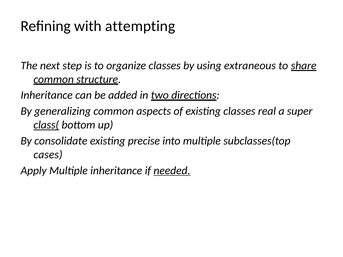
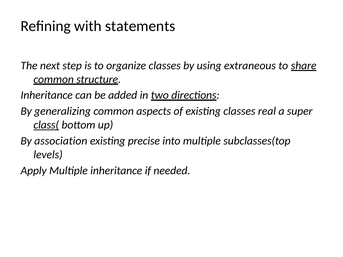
attempting: attempting -> statements (140, 26)
consolidate: consolidate -> association (61, 141)
cases: cases -> levels (48, 155)
needed underline: present -> none (172, 171)
